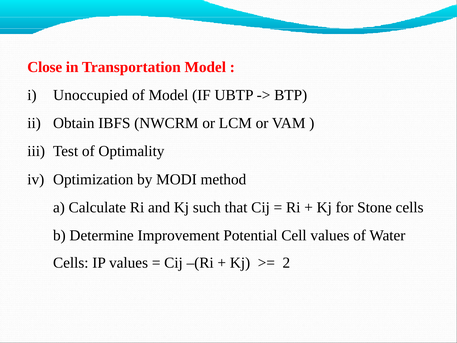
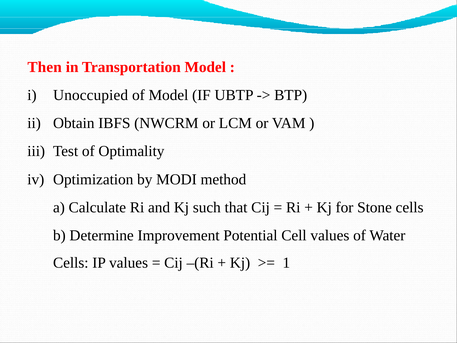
Close: Close -> Then (45, 67)
2: 2 -> 1 (286, 263)
